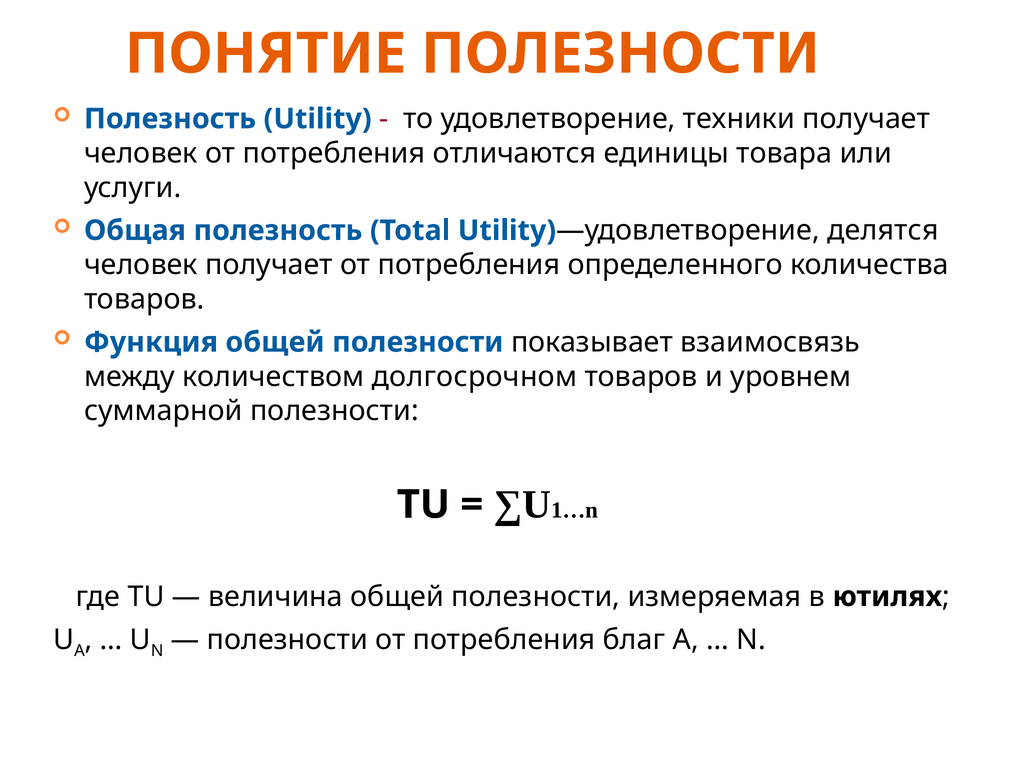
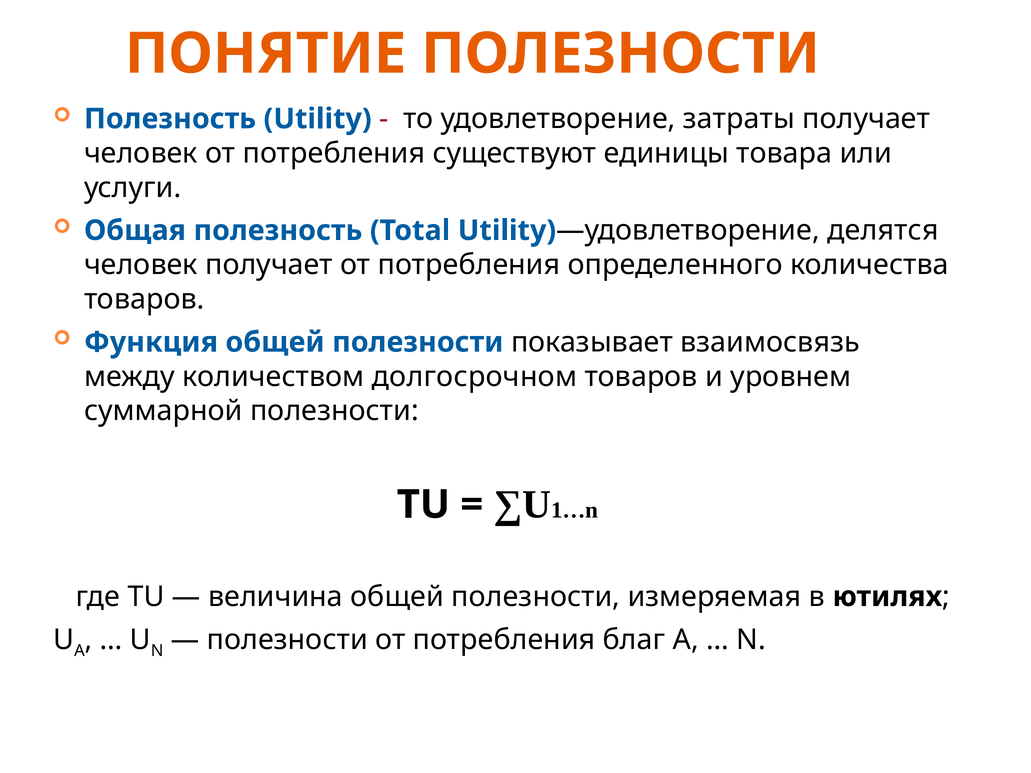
техники: техники -> затраты (739, 119)
отличаются: отличаются -> существуют (514, 153)
